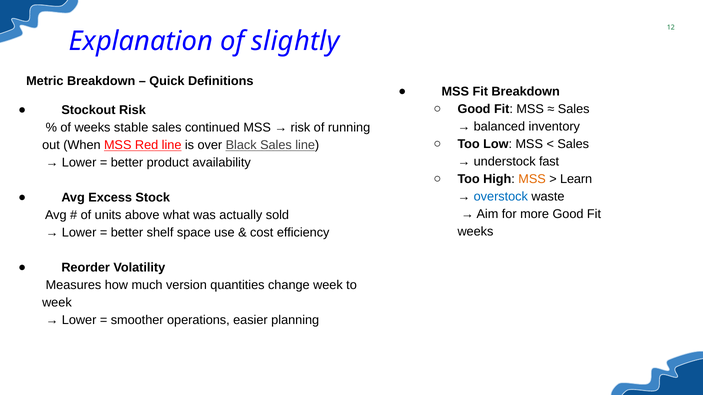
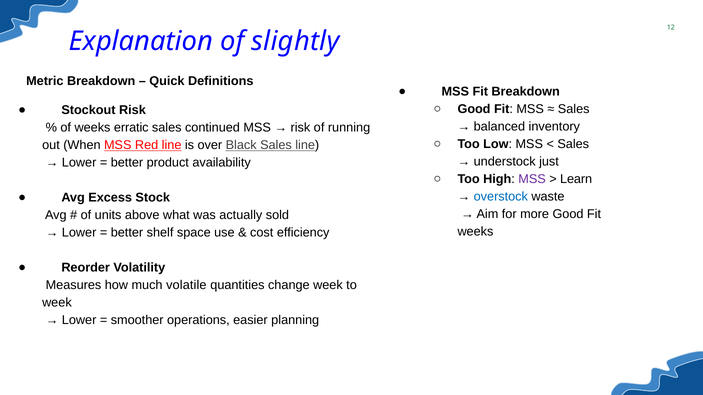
stable: stable -> erratic (131, 128)
fast: fast -> just (549, 162)
MSS colour: orange -> purple (532, 179)
version: version -> volatile (186, 285)
